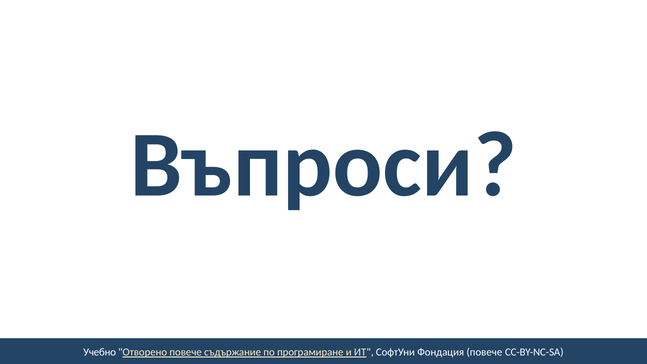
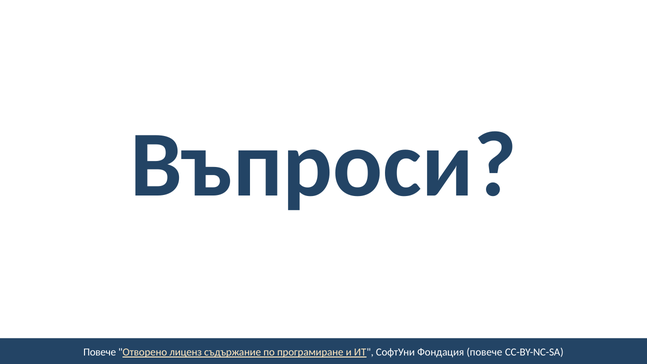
Учебно: Учебно -> Повече (100, 352)
Отворено повече: повече -> лиценз (186, 352)
